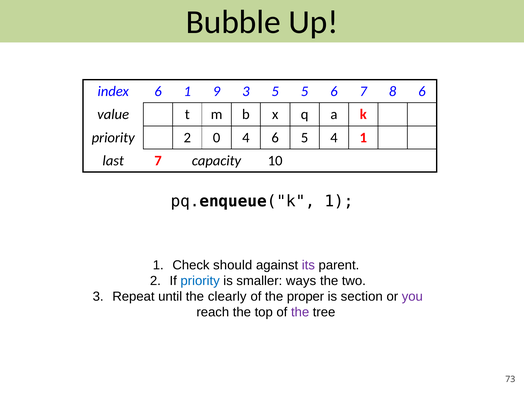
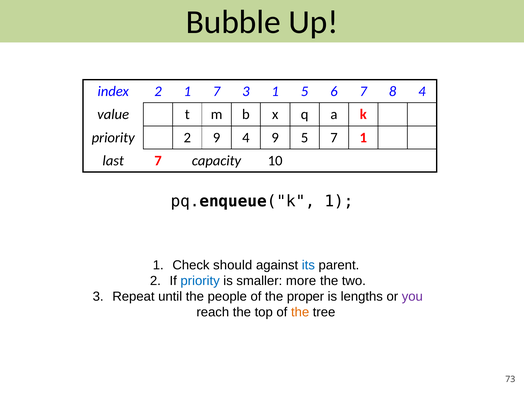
index 6: 6 -> 2 (158, 91)
1 9: 9 -> 7 (217, 91)
3 5: 5 -> 1 (275, 91)
8 6: 6 -> 4 (422, 91)
2 0: 0 -> 9 (217, 138)
4 6: 6 -> 9 (275, 138)
5 4: 4 -> 7 (334, 138)
its colour: purple -> blue (308, 265)
ways: ways -> more (301, 281)
clearly: clearly -> people (227, 296)
section: section -> lengths (362, 296)
the colour: purple -> orange (300, 312)
